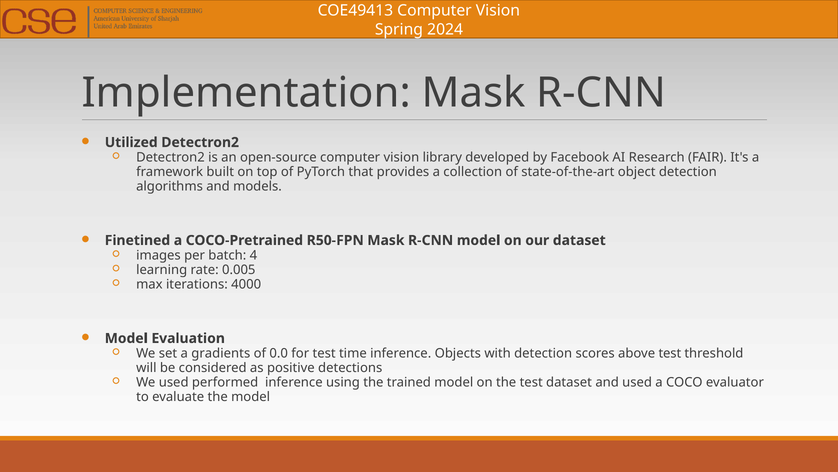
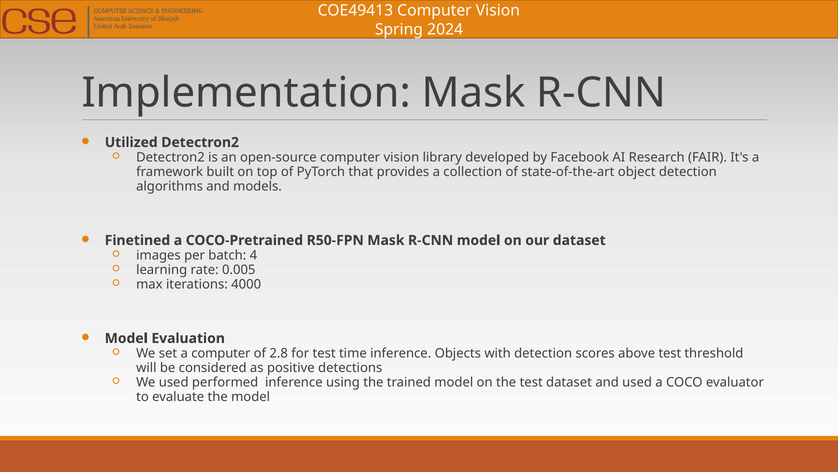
a gradients: gradients -> computer (221, 353)
0.0: 0.0 -> 2.8 (279, 353)
